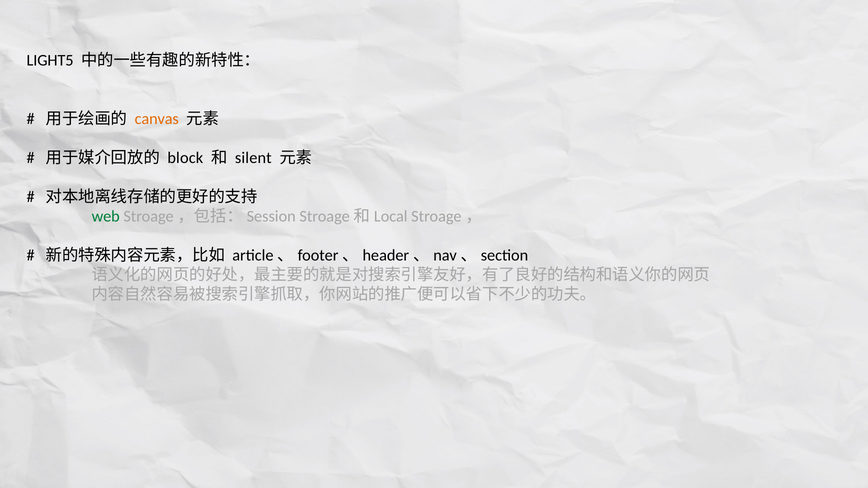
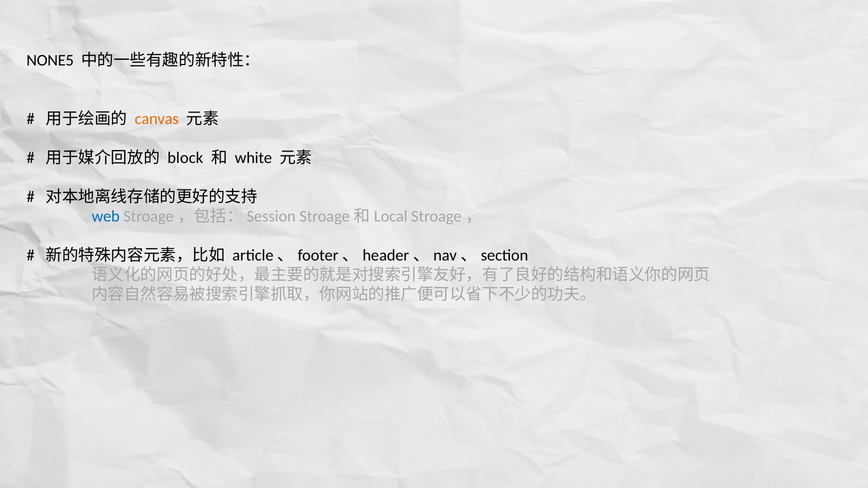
LIGHT5: LIGHT5 -> NONE5 (50, 60)
silent: silent -> white (253, 158)
web colour: green -> blue (106, 217)
